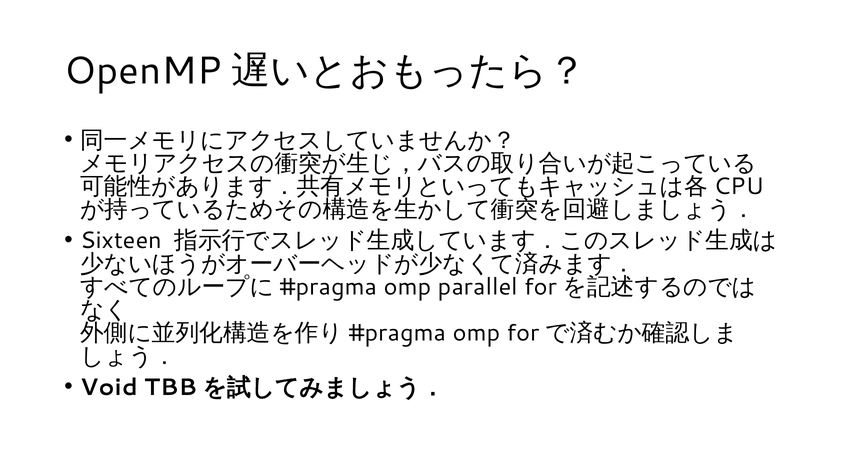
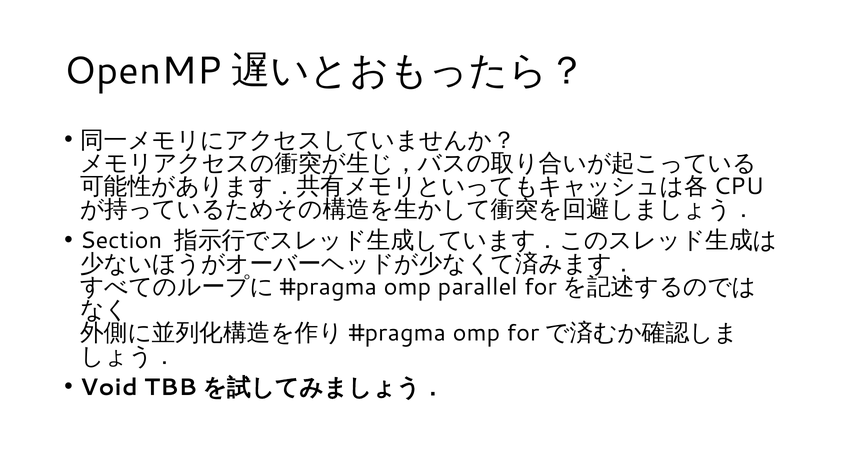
Sixteen: Sixteen -> Section (121, 240)
